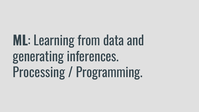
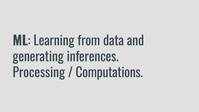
Programming: Programming -> Computations (109, 73)
